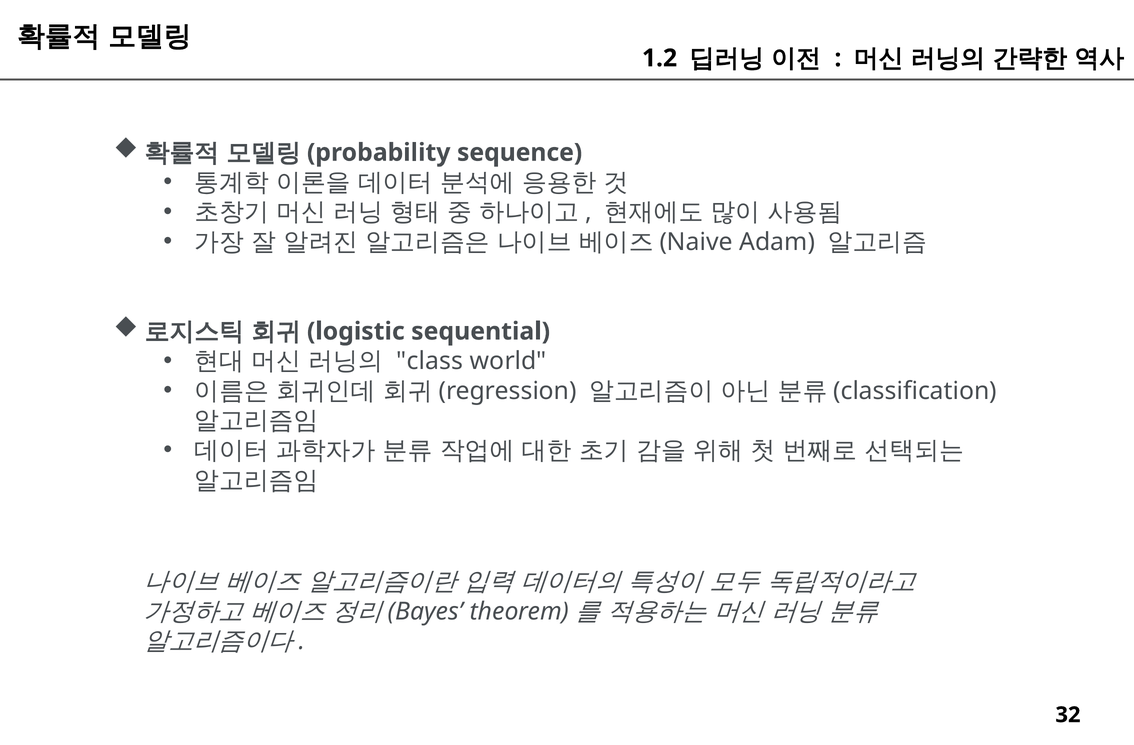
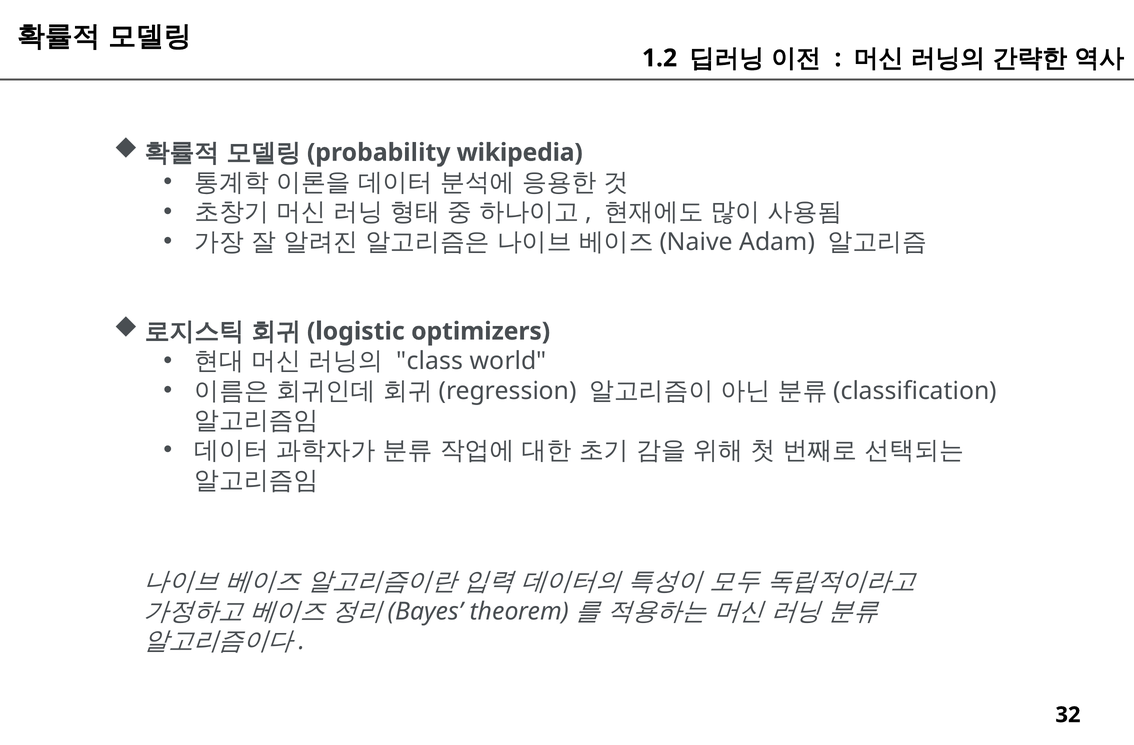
sequence: sequence -> wikipedia (520, 153)
sequential: sequential -> optimizers (481, 331)
